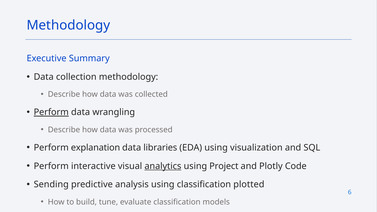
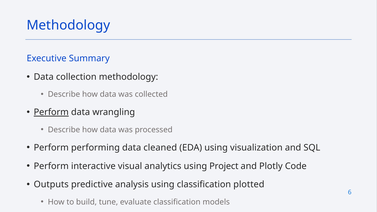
explanation: explanation -> performing (95, 148)
libraries: libraries -> cleaned (160, 148)
analytics underline: present -> none (163, 166)
Sending: Sending -> Outputs (51, 185)
